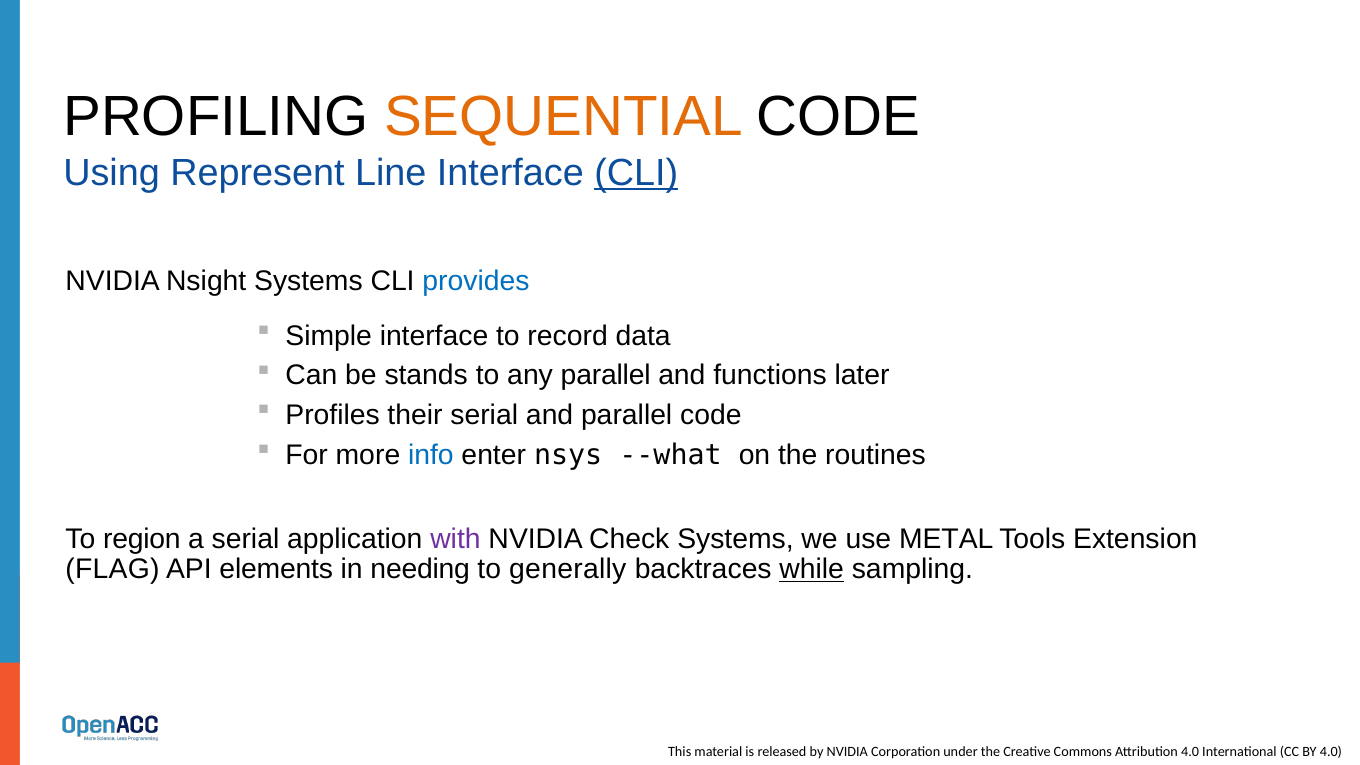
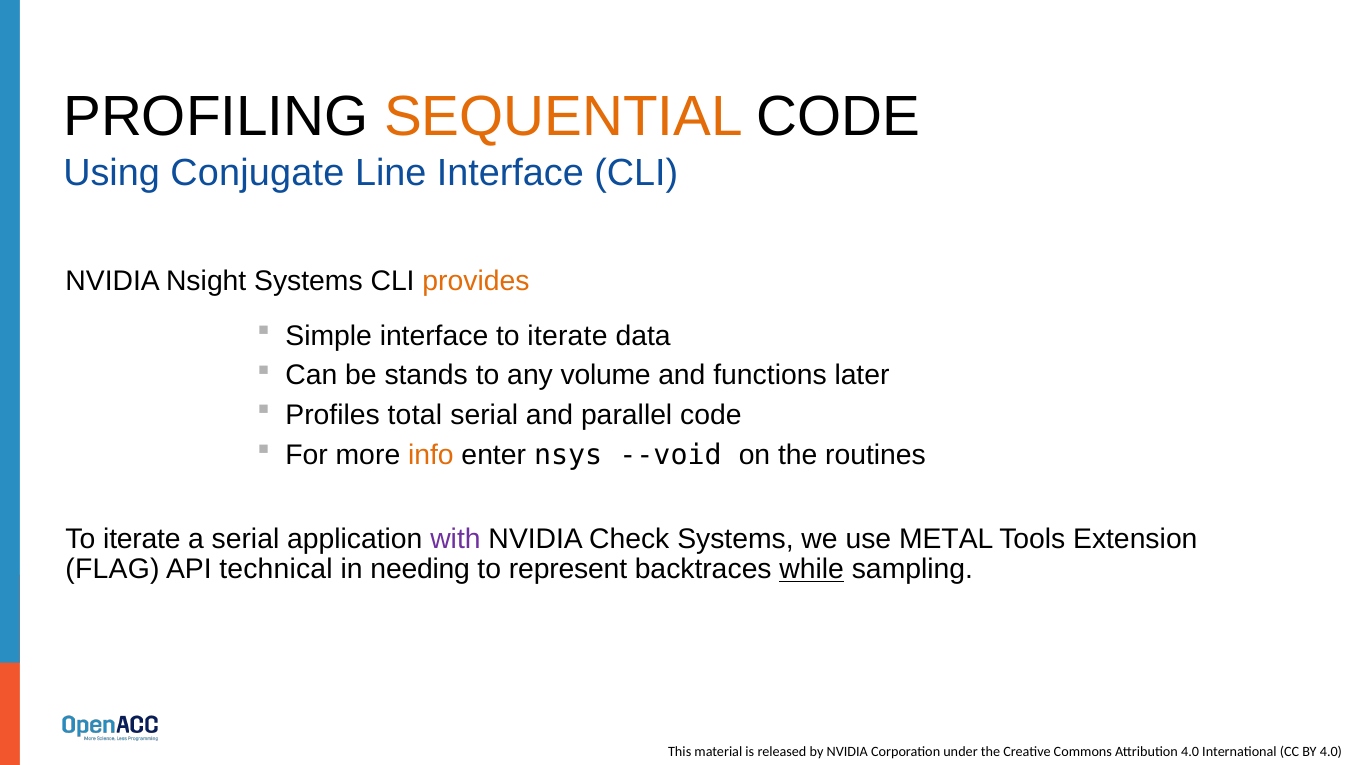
Represent: Represent -> Conjugate (257, 173)
CLI underline: present -> none (636, 173)
provides colour: blue -> orange (476, 281)
interface to record: record -> iterate (568, 336)
any parallel: parallel -> volume (606, 375)
their: their -> total (415, 415)
info colour: blue -> orange (431, 455)
--what: --what -> --void (671, 455)
region: region -> iterate (142, 539)
elements: elements -> technical (276, 569)
generally: generally -> represent (568, 569)
